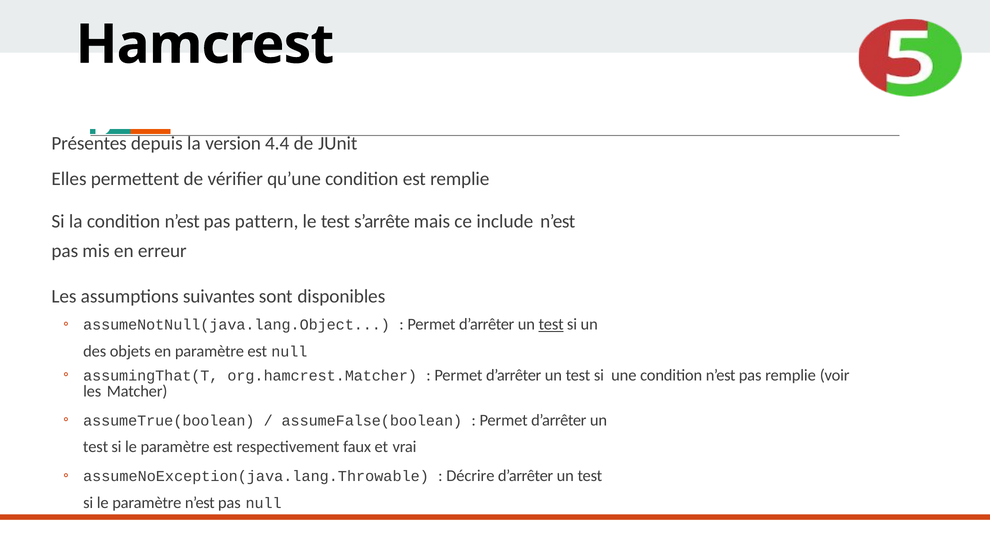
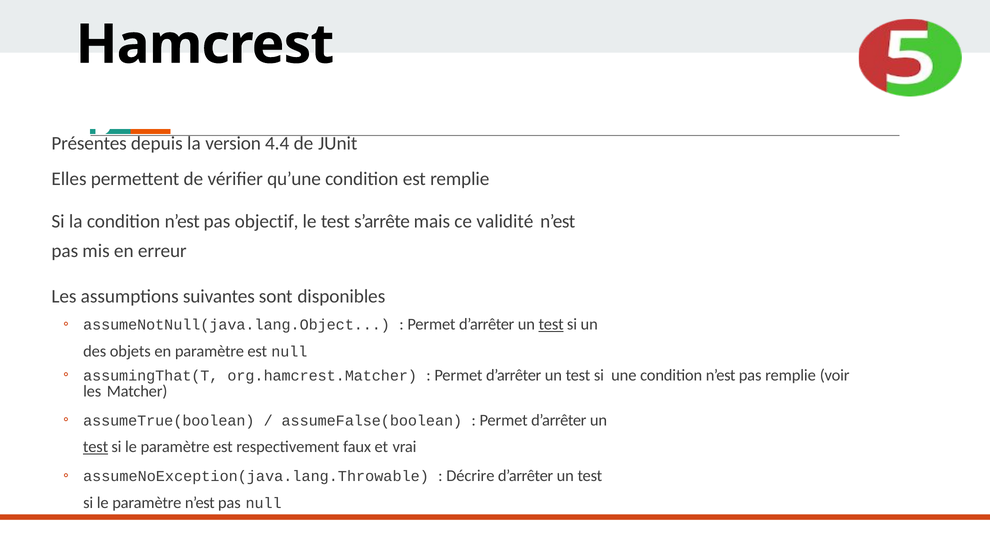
pattern: pattern -> objectif (267, 221)
include: include -> validité (505, 221)
test underline: none -> present (96, 447)
